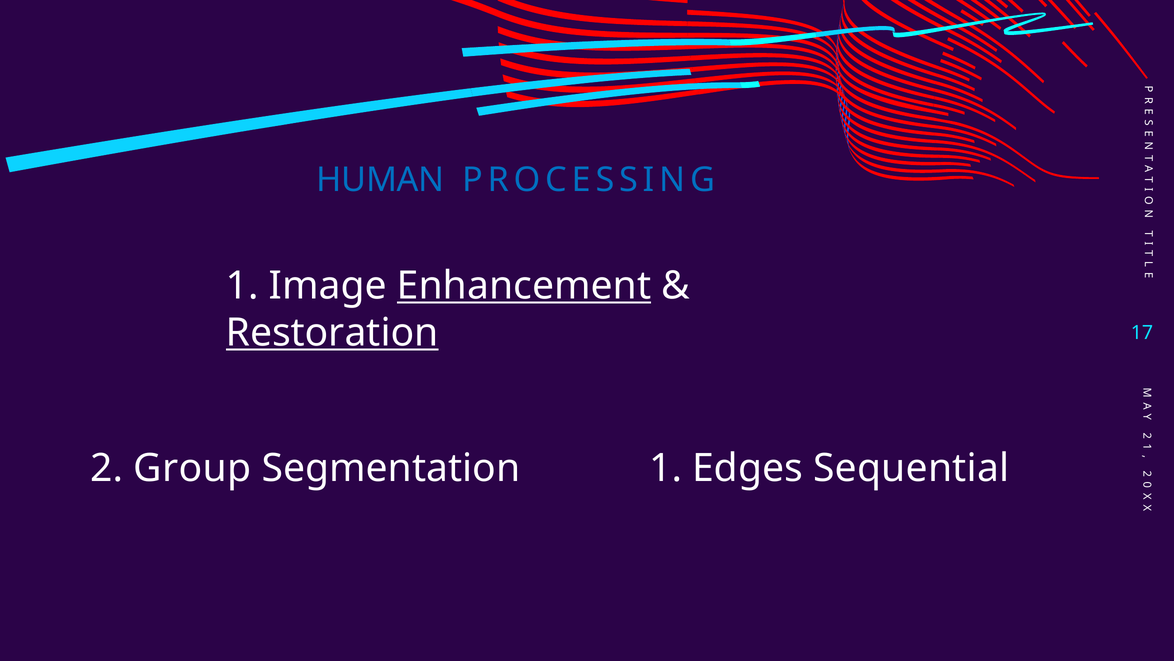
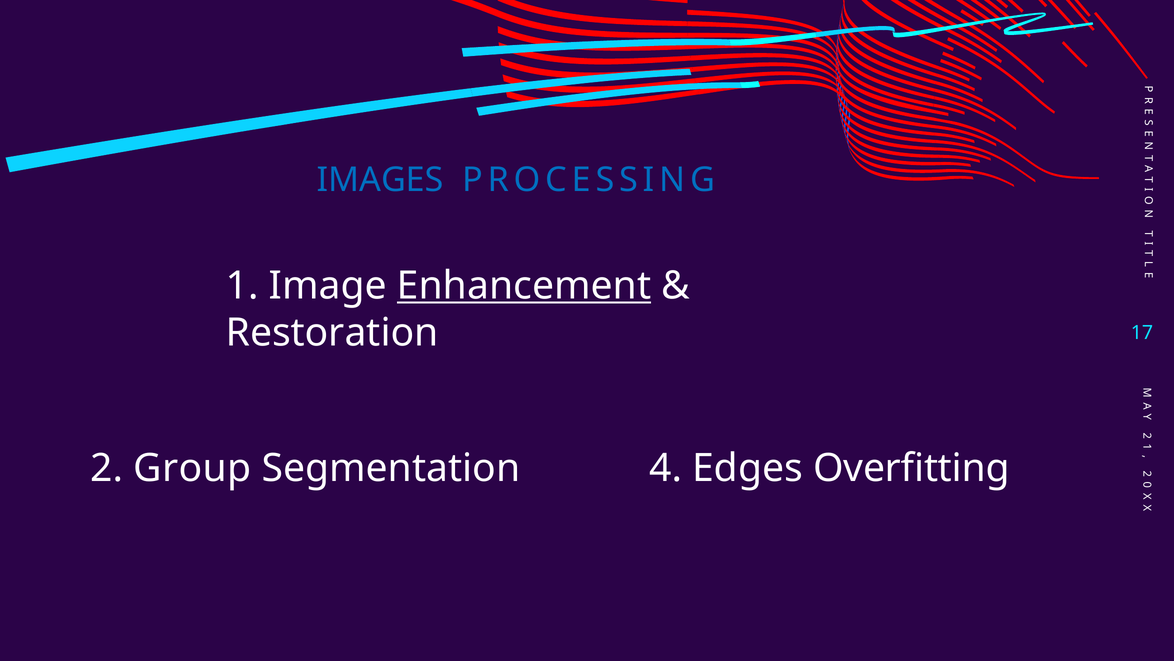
HUMAN: HUMAN -> IMAGES (380, 180)
Restoration underline: present -> none (332, 332)
Segmentation 1: 1 -> 4 (666, 468)
Sequential: Sequential -> Overfitting (911, 468)
